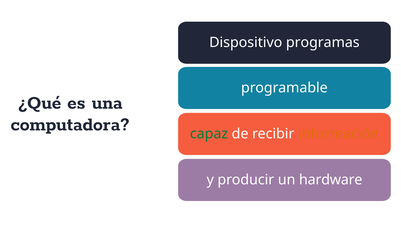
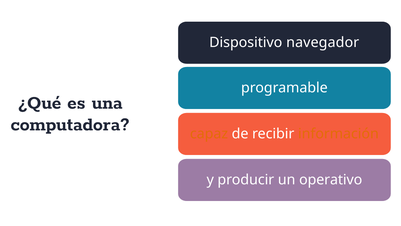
programas: programas -> navegador (323, 43)
capaz colour: green -> orange (209, 134)
hardware: hardware -> operativo (331, 180)
